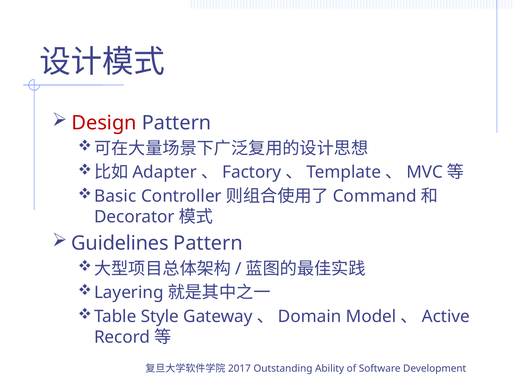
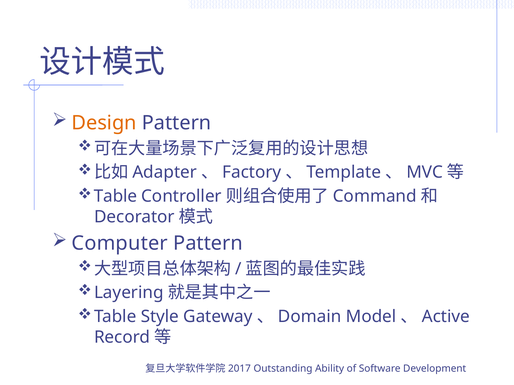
Design colour: red -> orange (104, 123)
Basic: Basic -> Table (115, 197)
Guidelines: Guidelines -> Computer (120, 244)
